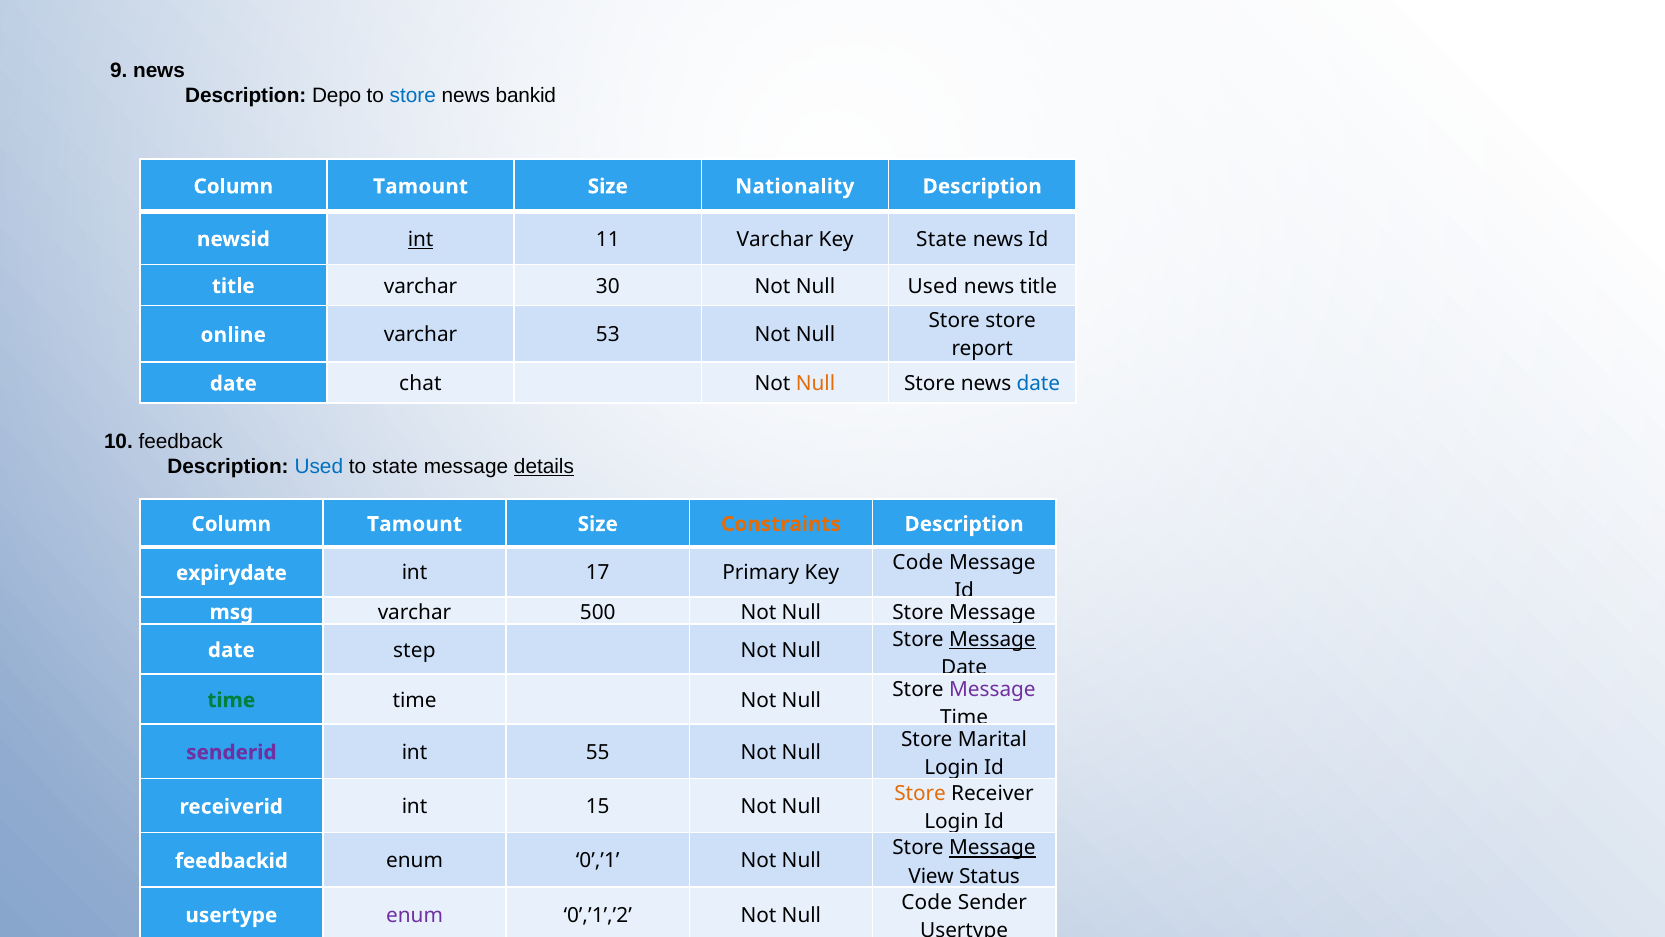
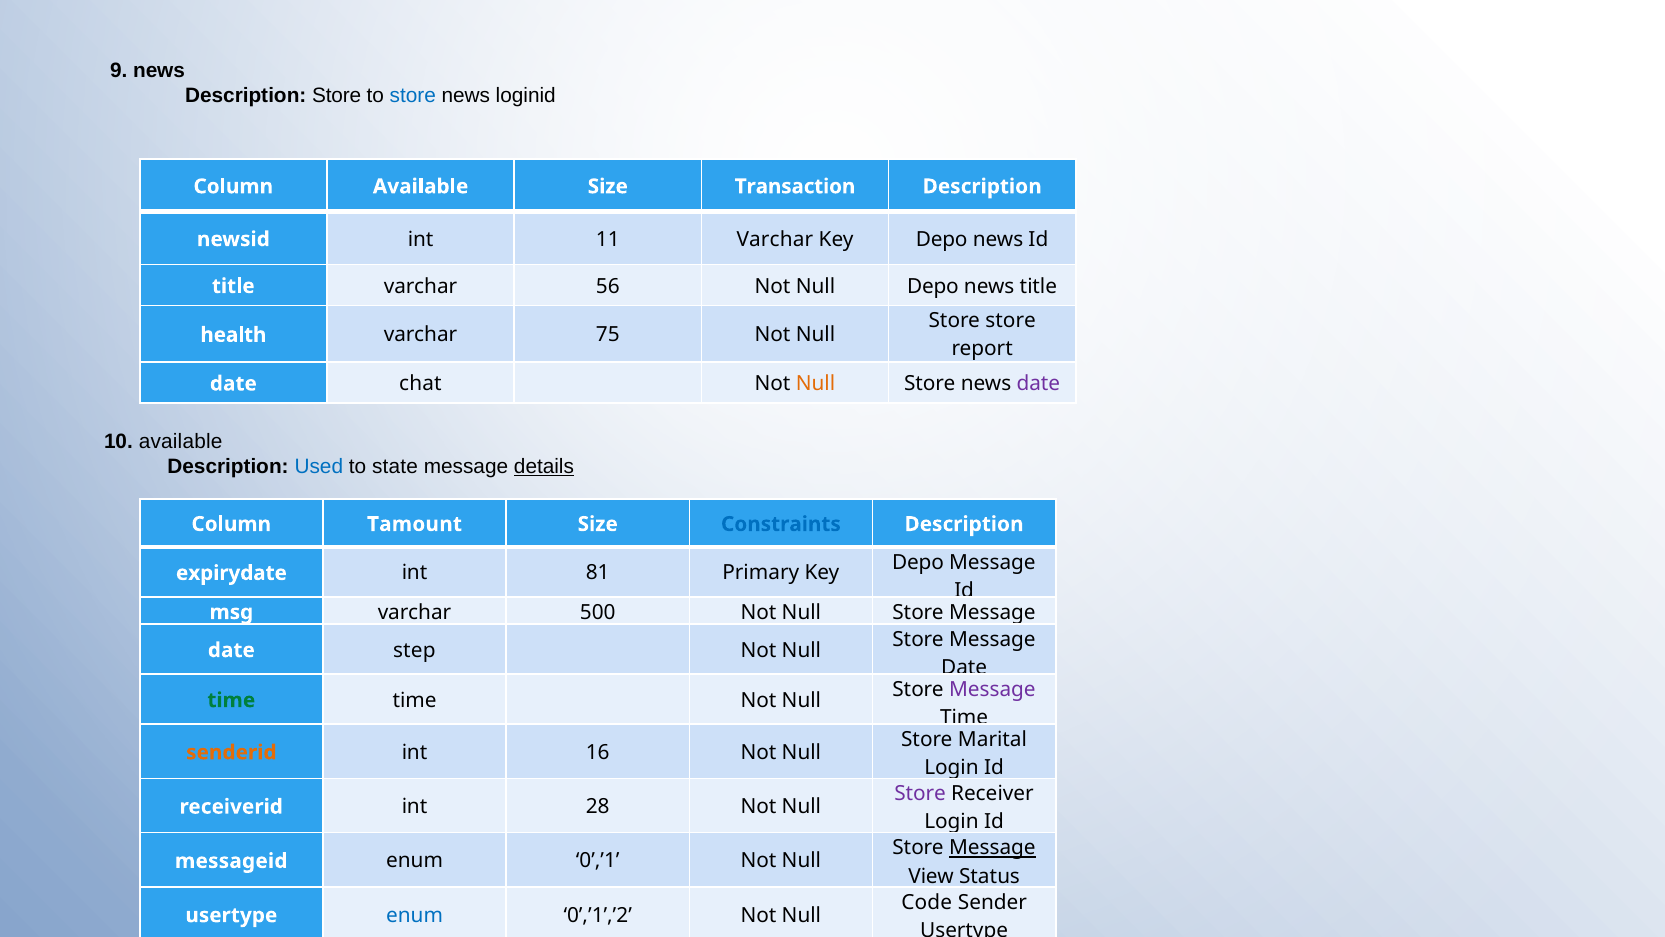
Description Depo: Depo -> Store (337, 95)
bankid: bankid -> loginid (526, 95)
Tamount: Tamount -> Available (421, 186)
Nationality: Nationality -> Transaction (795, 186)
int underline: present -> none (421, 239)
State: State -> Depo (942, 239)
30: 30 -> 56 (608, 286)
Null Used: Used -> Depo (933, 286)
online: online -> health (233, 335)
53: 53 -> 75 (608, 335)
date colour: blue -> purple (1038, 383)
10 feedback: feedback -> available (181, 442)
Constraints colour: orange -> blue (781, 524)
Code: Code -> Depo (918, 562)
17: 17 -> 81 (598, 573)
Message underline: present -> none (992, 639)
senderid colour: purple -> orange (231, 752)
55: 55 -> 16 (598, 752)
Store colour: orange -> purple (920, 793)
15: 15 -> 28 (598, 806)
feedbackid: feedbackid -> messageid (231, 861)
enum colour: purple -> blue (415, 915)
